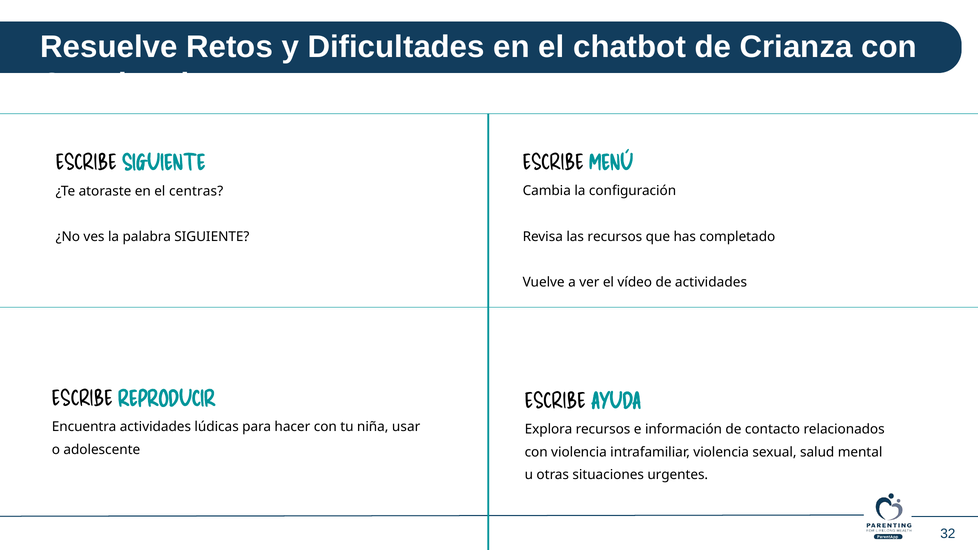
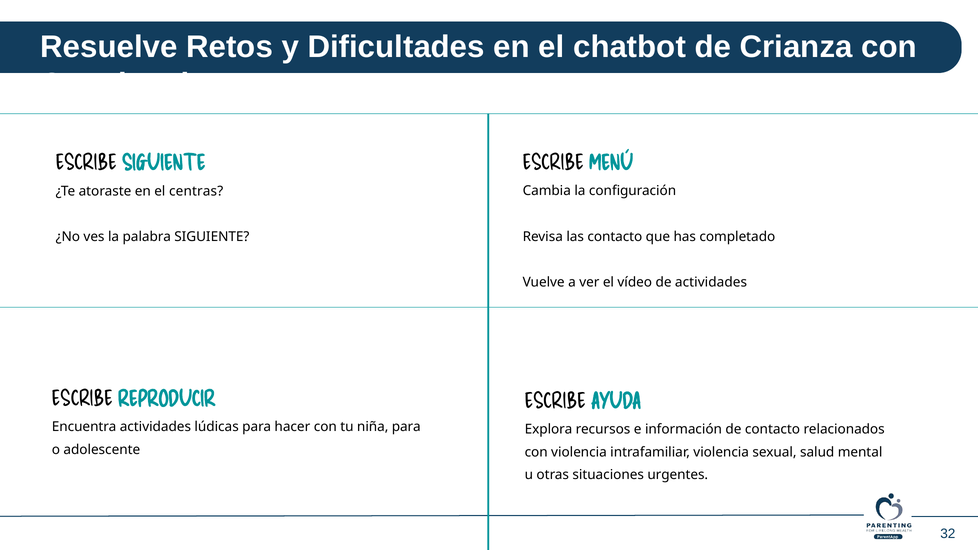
las recursos: recursos -> contacto (615, 237)
niña usar: usar -> para (406, 427)
